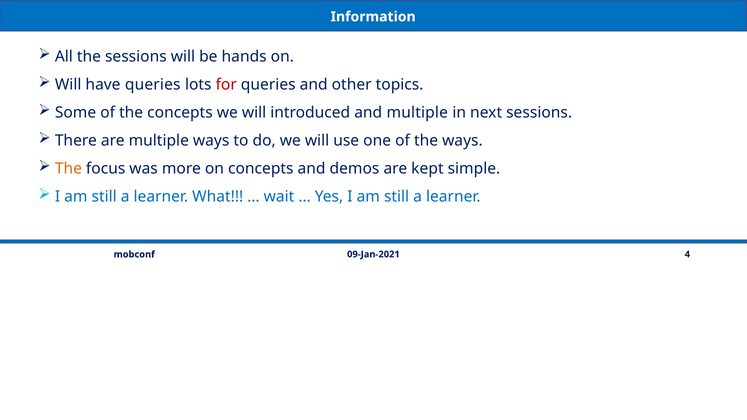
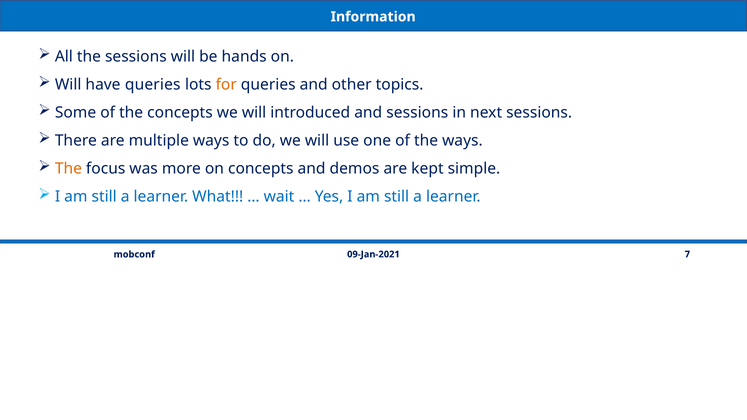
for colour: red -> orange (226, 85)
and multiple: multiple -> sessions (417, 113)
4: 4 -> 7 (687, 254)
